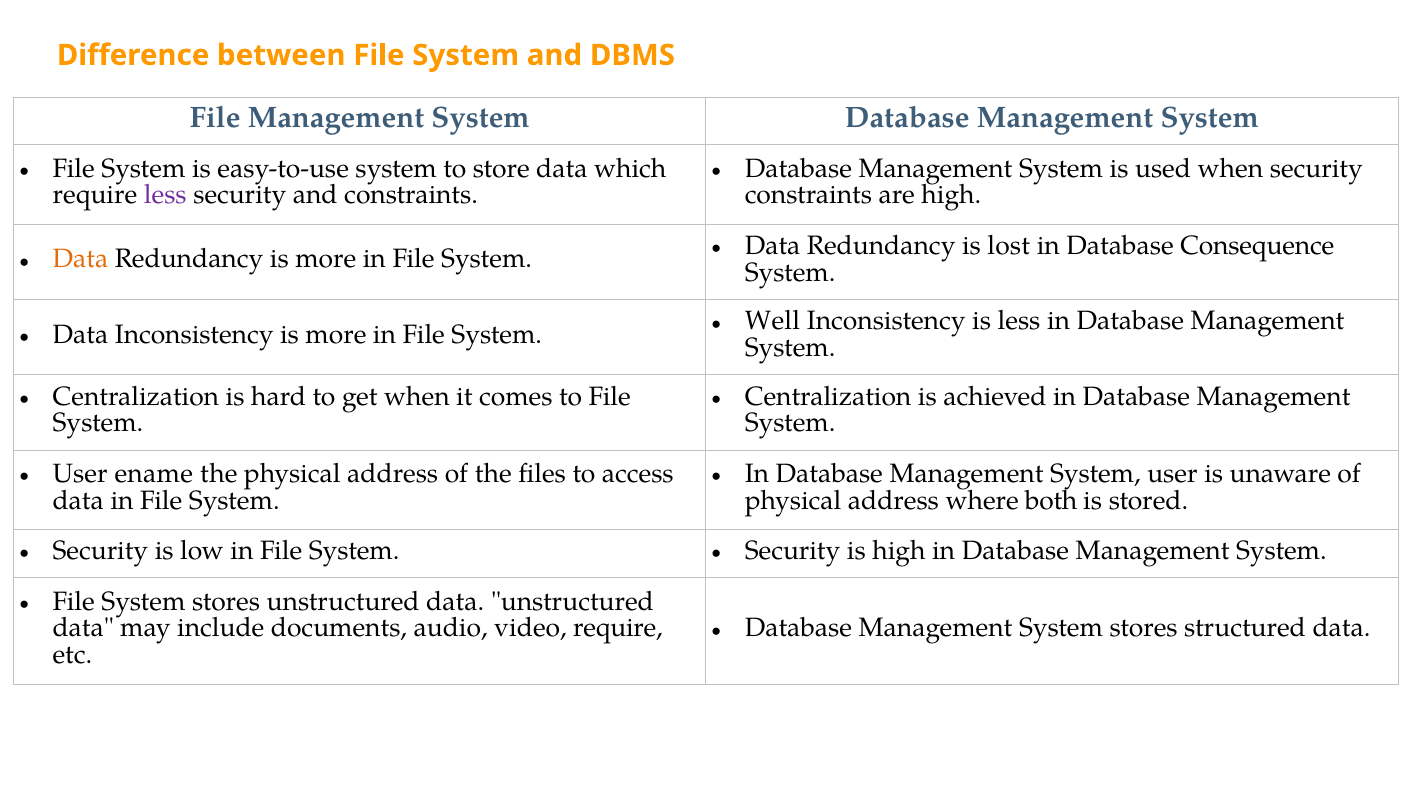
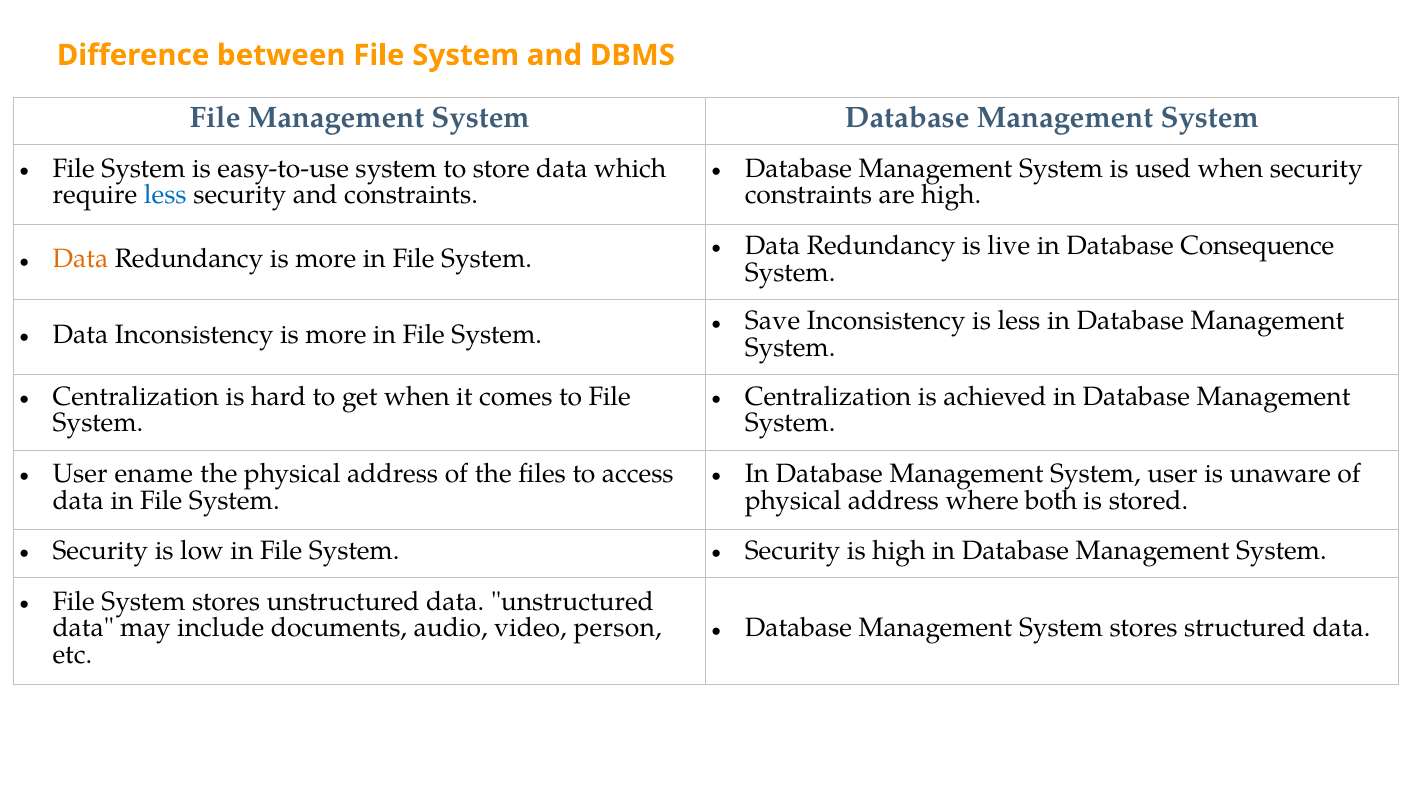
less colour: purple -> blue (165, 195)
lost: lost -> live (1009, 246)
Well: Well -> Save (773, 321)
video require: require -> person (618, 628)
